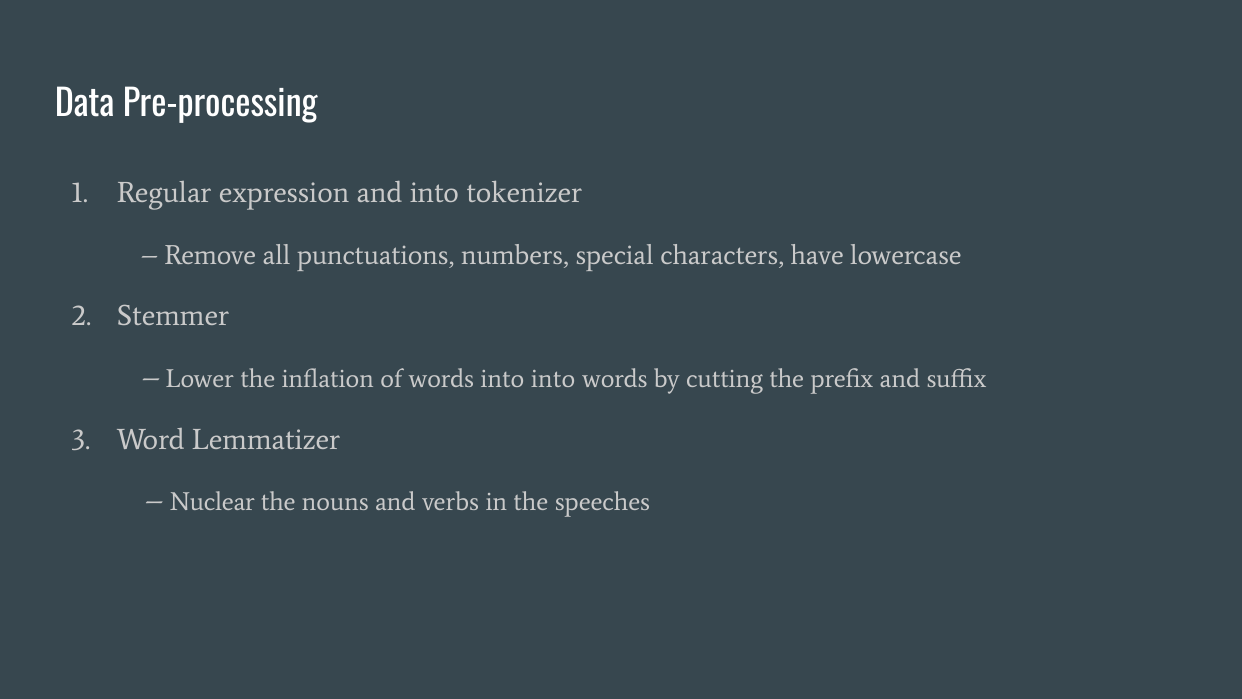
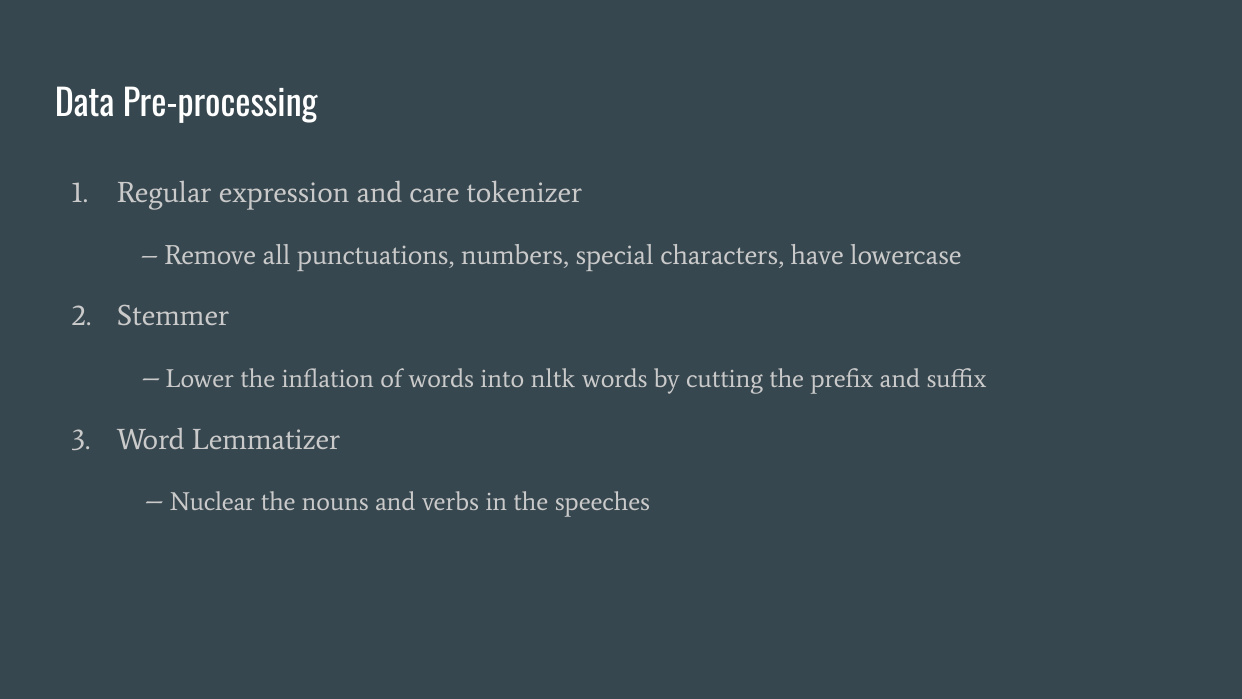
and into: into -> care (434, 193)
into into: into -> nltk (553, 379)
